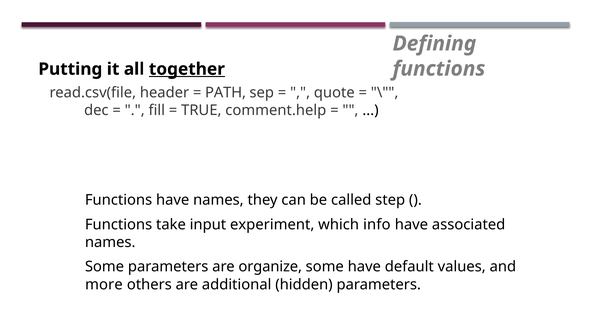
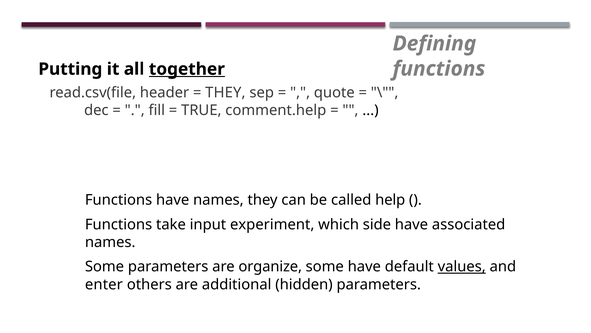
PATH: PATH -> THEY (225, 92)
step: step -> help (390, 200)
info: info -> side (377, 224)
values underline: none -> present (462, 266)
more: more -> enter (104, 284)
